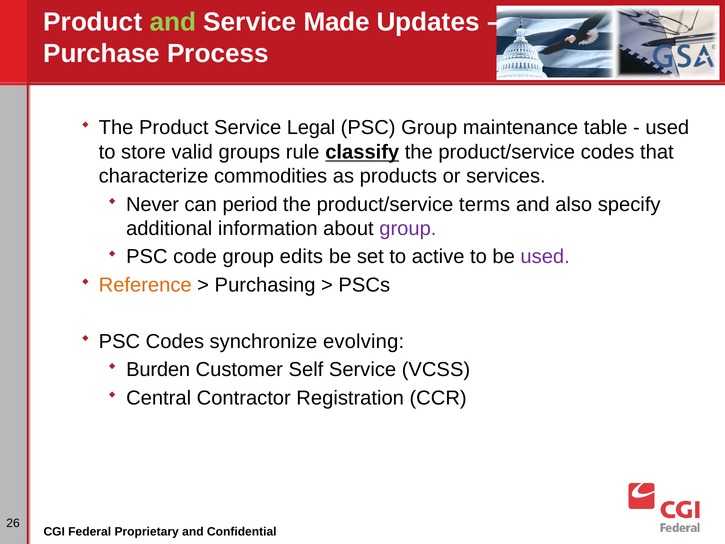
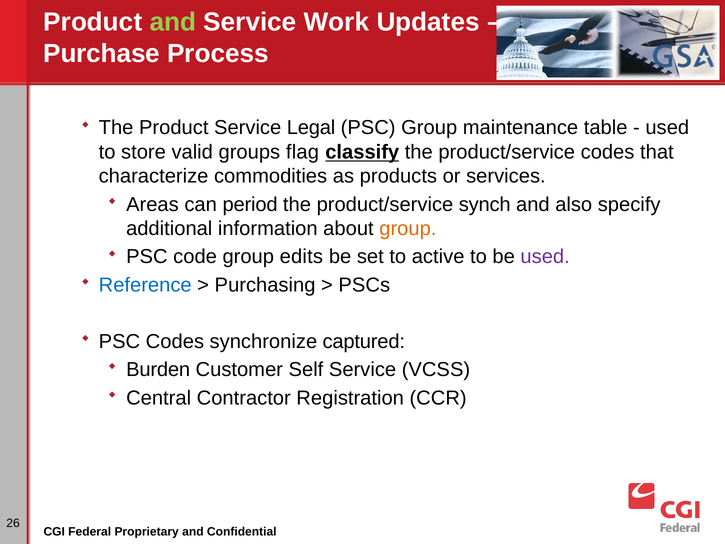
Made: Made -> Work (336, 22)
rule: rule -> flag (303, 152)
Never: Never -> Areas (152, 204)
terms: terms -> synch (485, 204)
group colour: purple -> orange (408, 228)
Reference colour: orange -> blue (145, 285)
evolving: evolving -> captured (364, 341)
